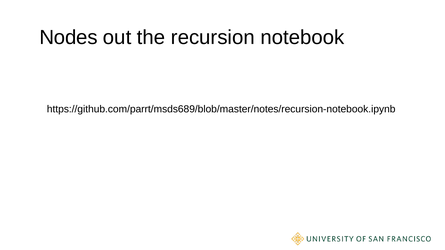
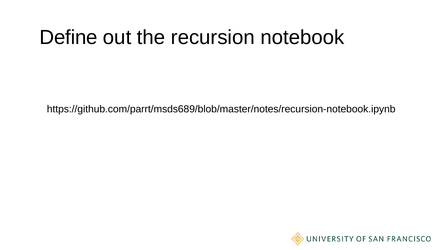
Nodes: Nodes -> Define (69, 37)
